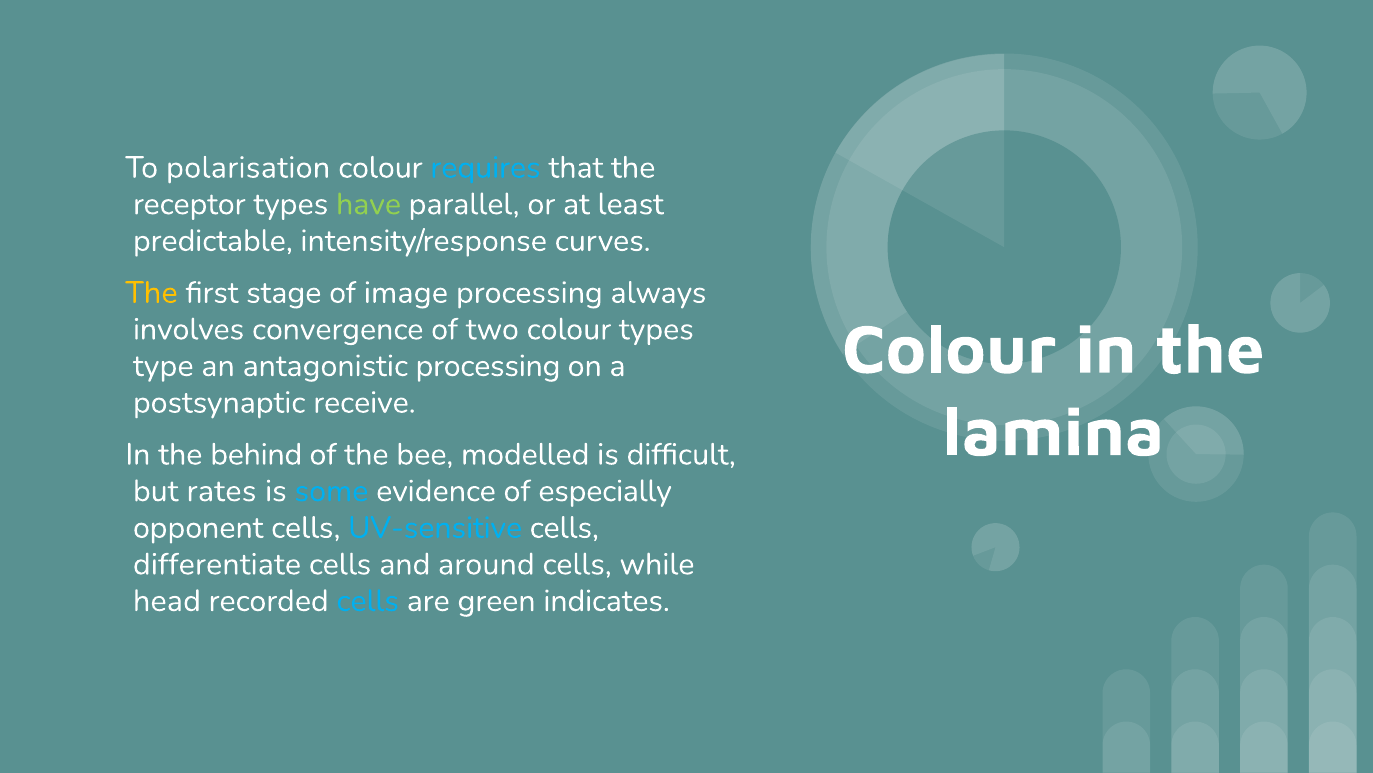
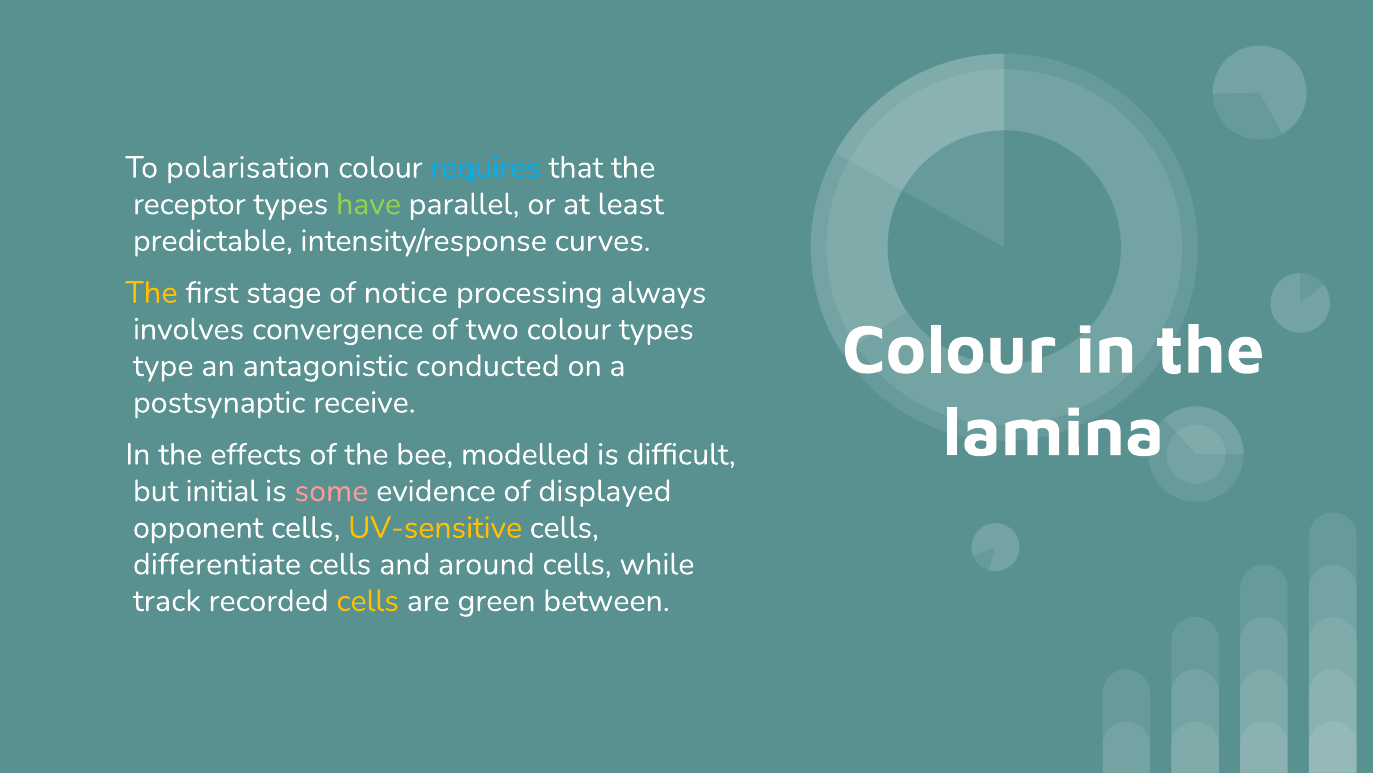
image: image -> notice (406, 292)
antagonistic processing: processing -> conducted (488, 366)
behind: behind -> effects (256, 454)
rates: rates -> initial (222, 491)
some colour: light blue -> pink (331, 491)
especially: especially -> displayed (605, 491)
UV-sensitive colour: light blue -> yellow (435, 527)
head: head -> track (167, 600)
cells colour: light blue -> yellow (368, 600)
indicates: indicates -> between (607, 600)
